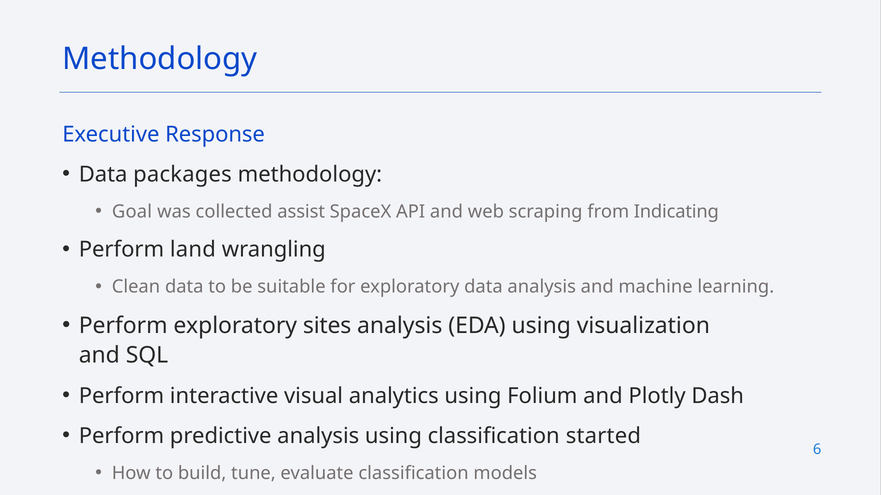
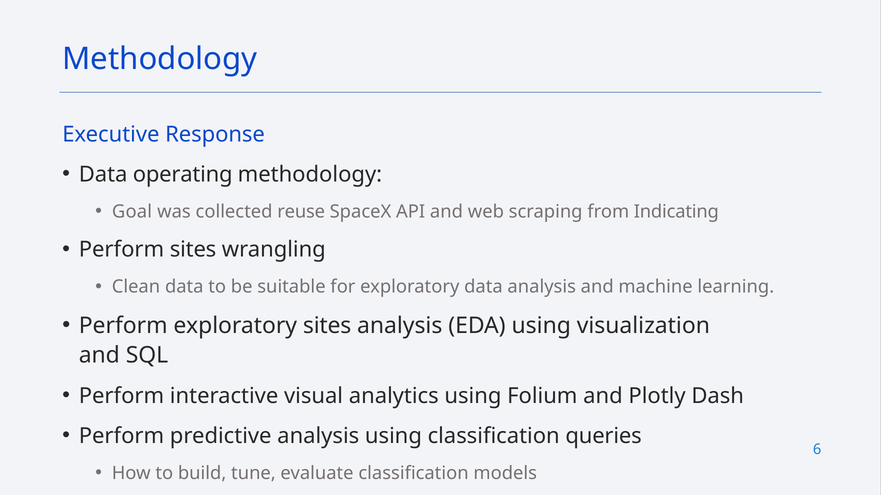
packages: packages -> operating (183, 174)
assist: assist -> reuse (301, 212)
Perform land: land -> sites (193, 250)
started: started -> queries (604, 436)
